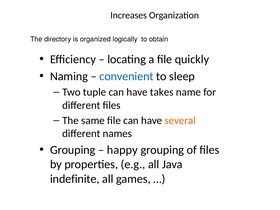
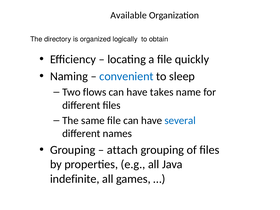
Increases: Increases -> Available (129, 15)
tuple: tuple -> flows (95, 92)
several colour: orange -> blue (180, 120)
happy: happy -> attach (122, 150)
